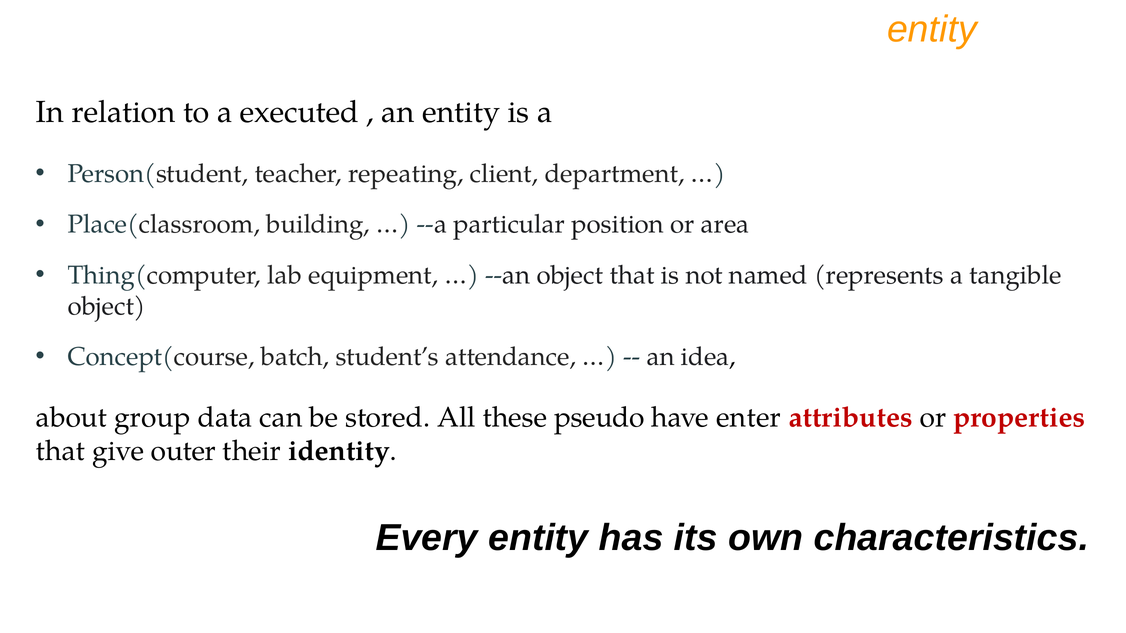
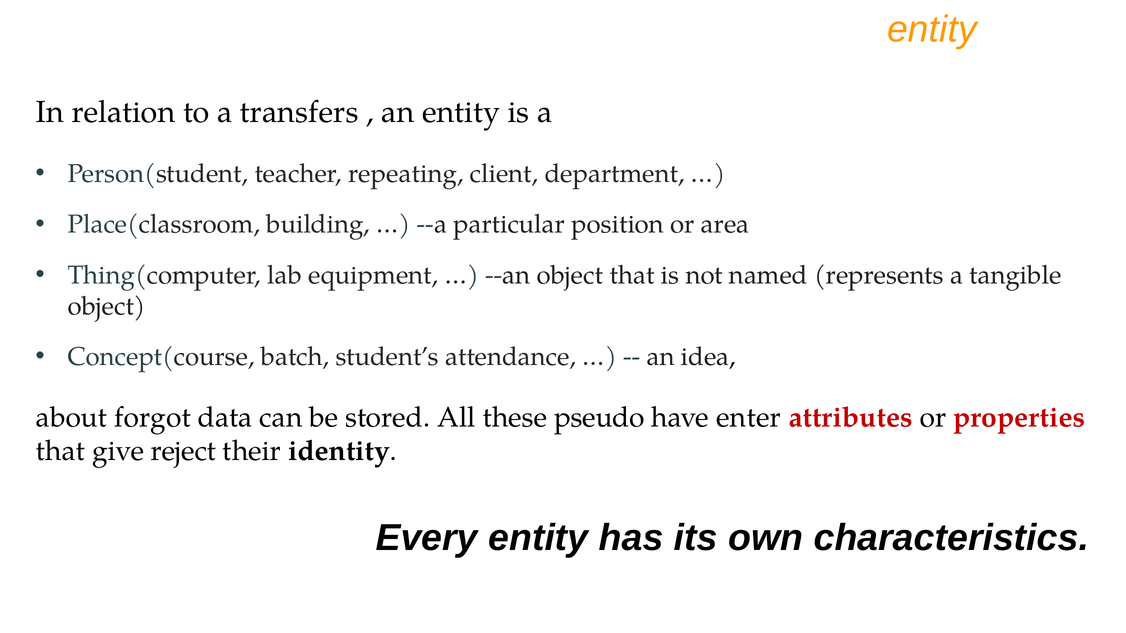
executed: executed -> transfers (299, 112)
group: group -> forgot (152, 418)
outer: outer -> reject (183, 451)
